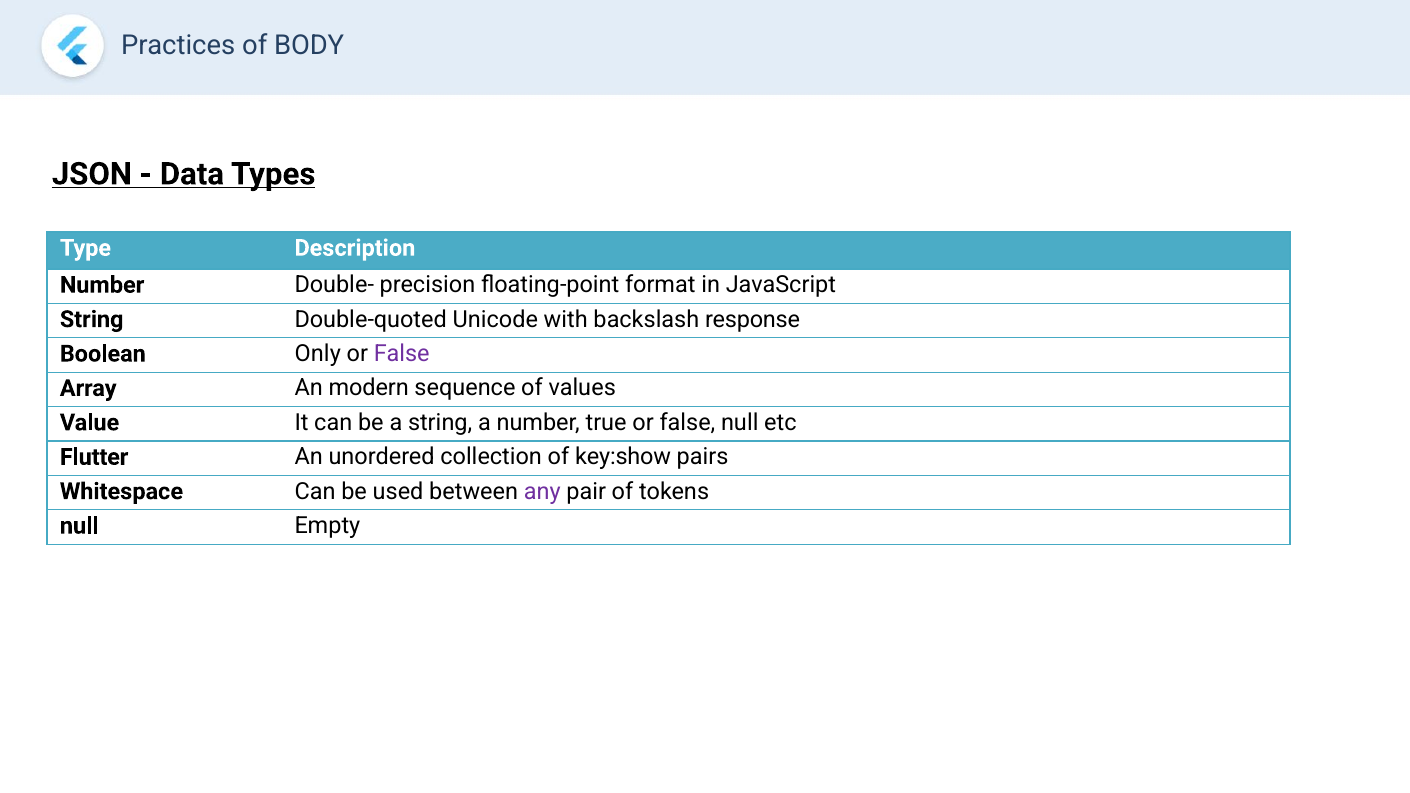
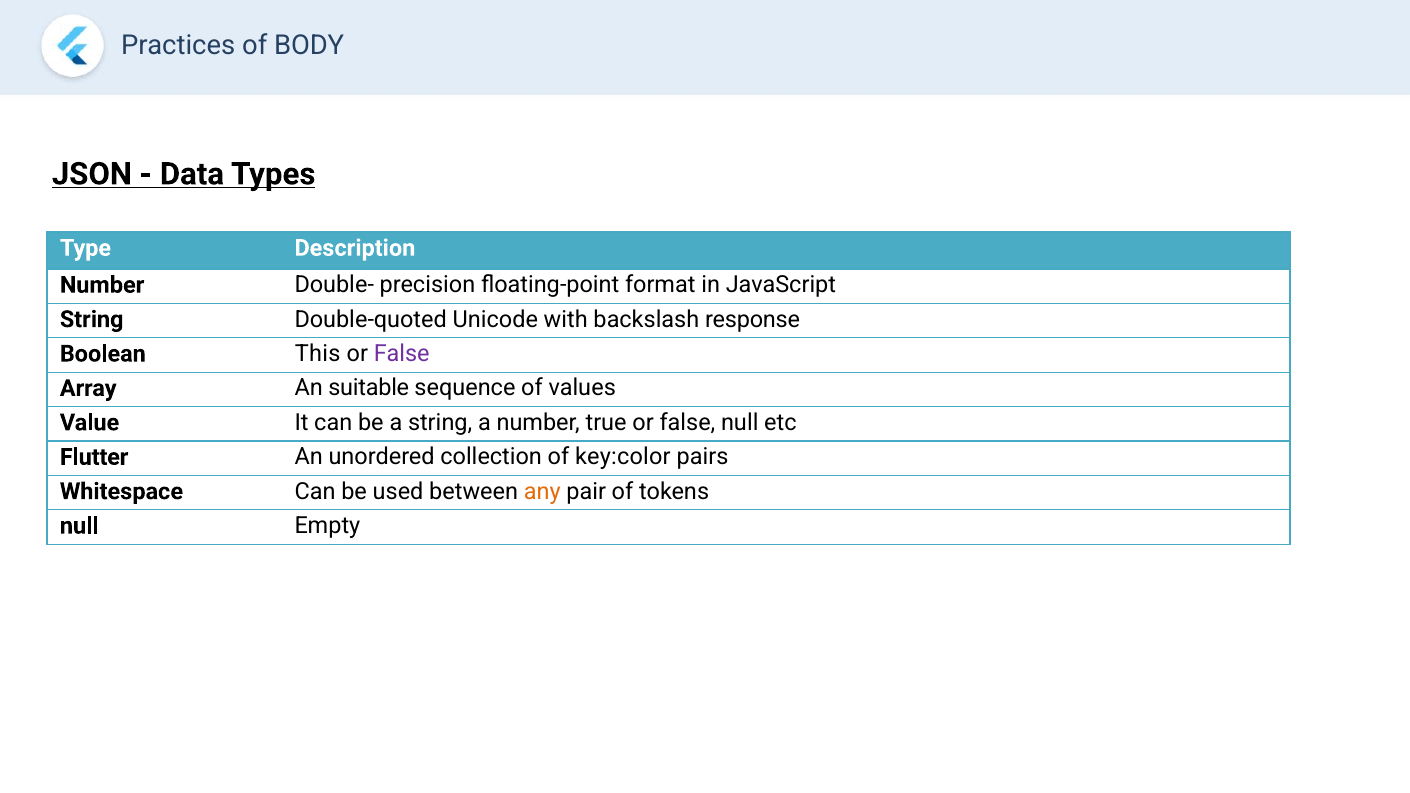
Only: Only -> This (318, 354)
modern: modern -> suitable (369, 388)
key:show: key:show -> key:color (623, 457)
any colour: purple -> orange (542, 492)
